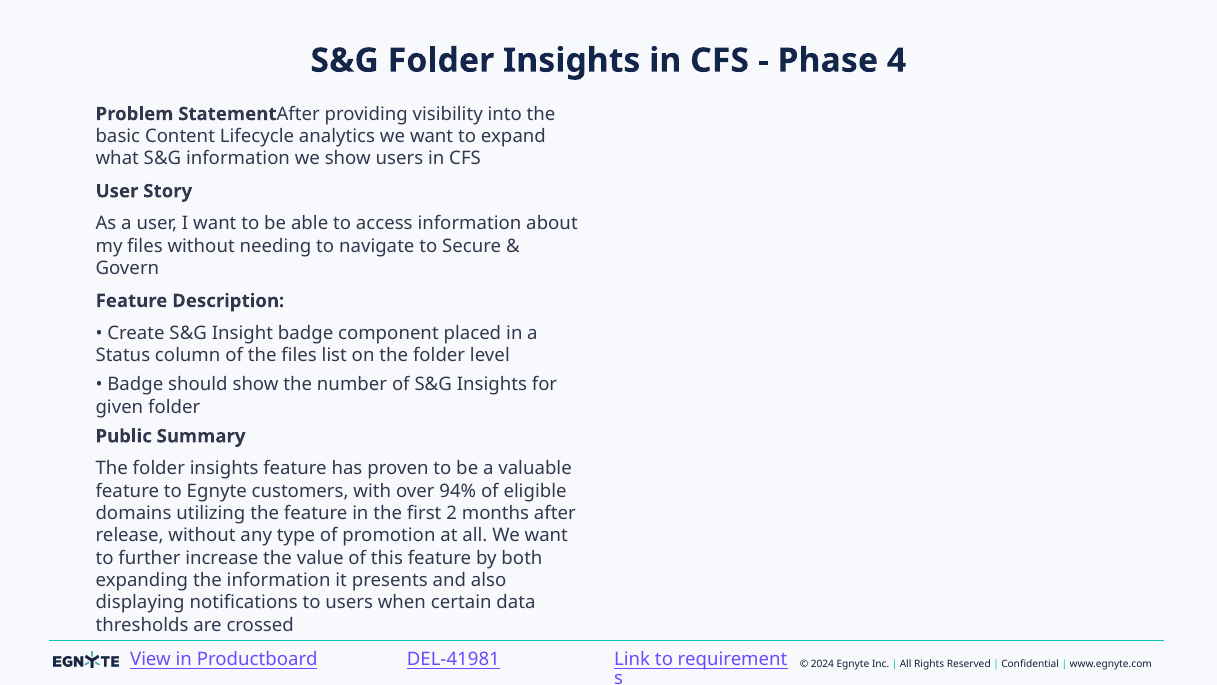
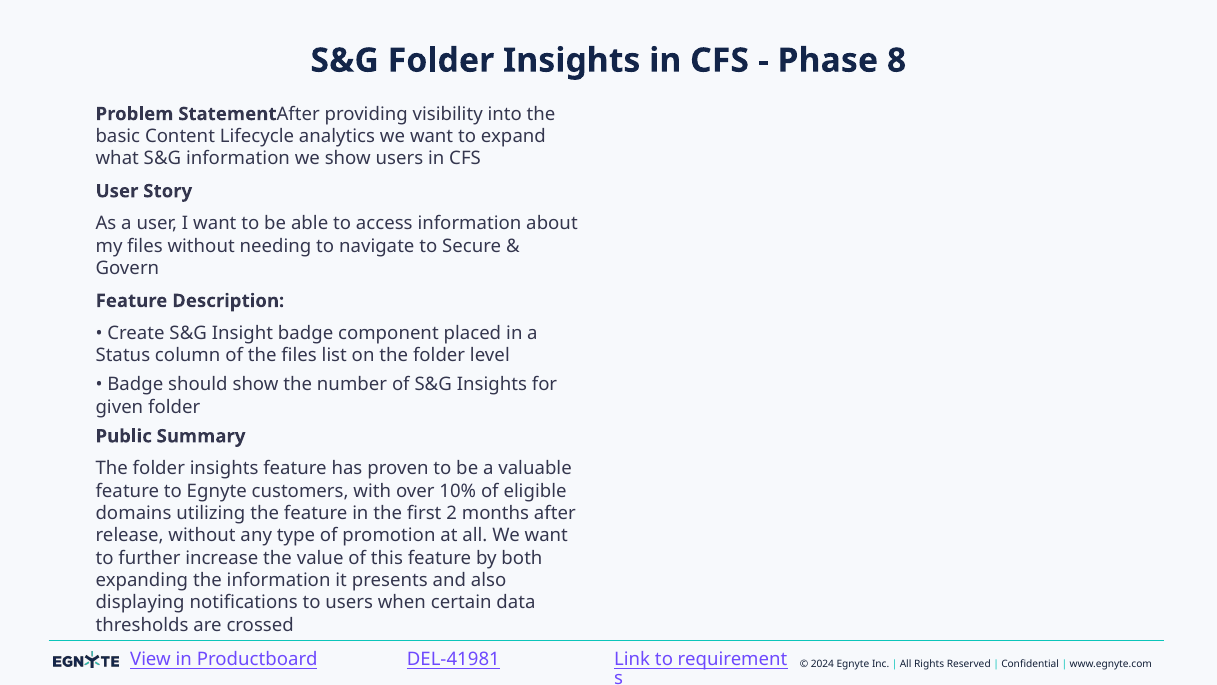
4: 4 -> 8 (897, 61)
94%: 94% -> 10% (458, 491)
